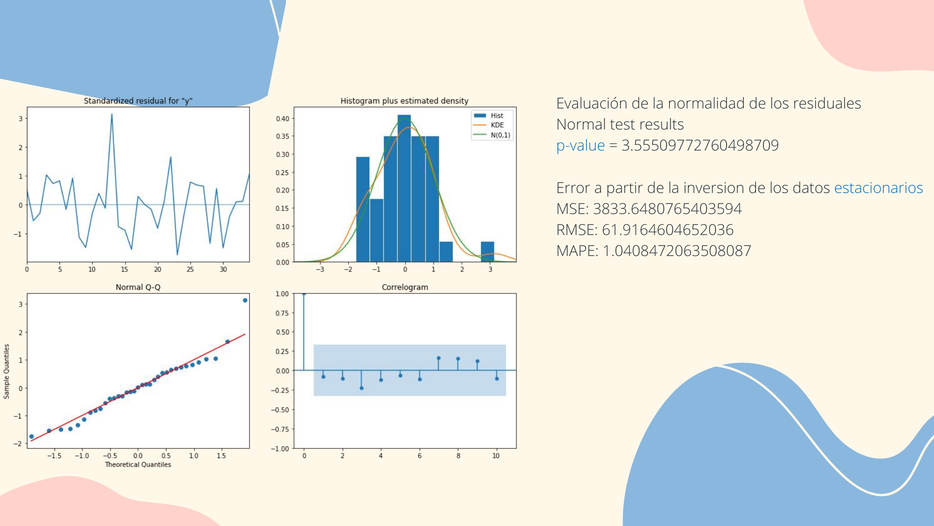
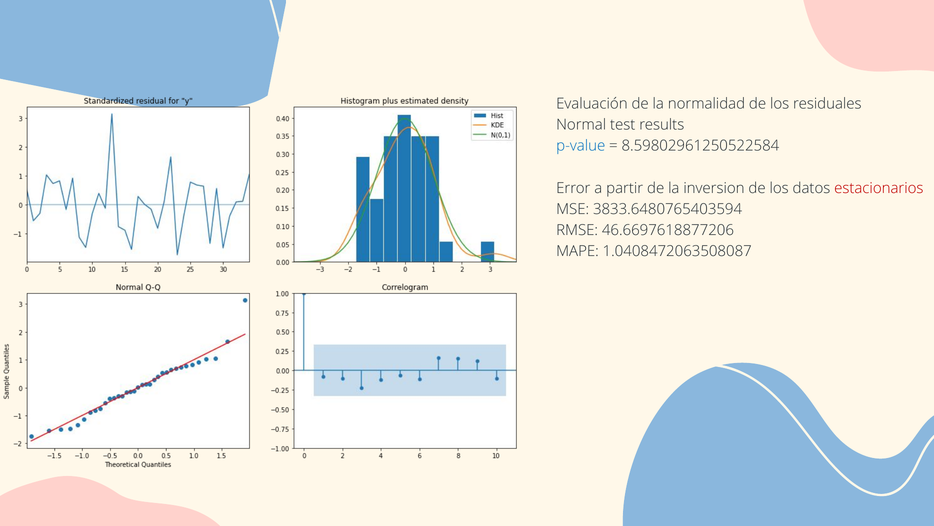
3.55509772760498709: 3.55509772760498709 -> 8.59802961250522584 (700, 146)
estacionarios colour: blue -> red (879, 188)
61.9164604652036: 61.9164604652036 -> 46.6697618877206 (668, 230)
